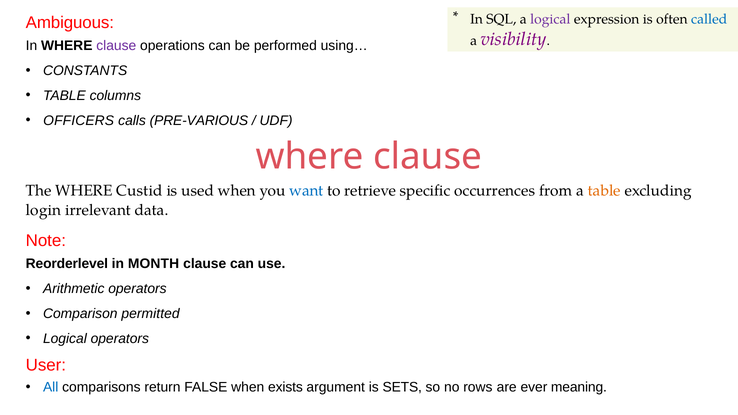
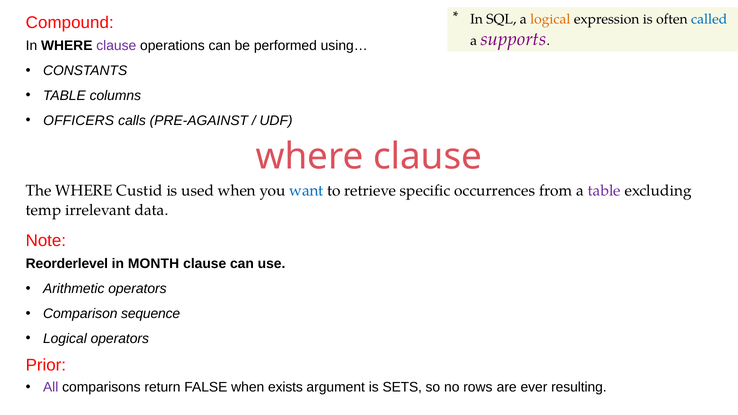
logical colour: purple -> orange (550, 19)
Ambiguous: Ambiguous -> Compound (70, 23)
visibility: visibility -> supports (513, 39)
PRE-VARIOUS: PRE-VARIOUS -> PRE-AGAINST (199, 121)
table colour: orange -> purple (604, 191)
login: login -> temp (44, 210)
permitted: permitted -> sequence (151, 314)
User: User -> Prior (46, 365)
All colour: blue -> purple (51, 387)
meaning: meaning -> resulting (579, 387)
